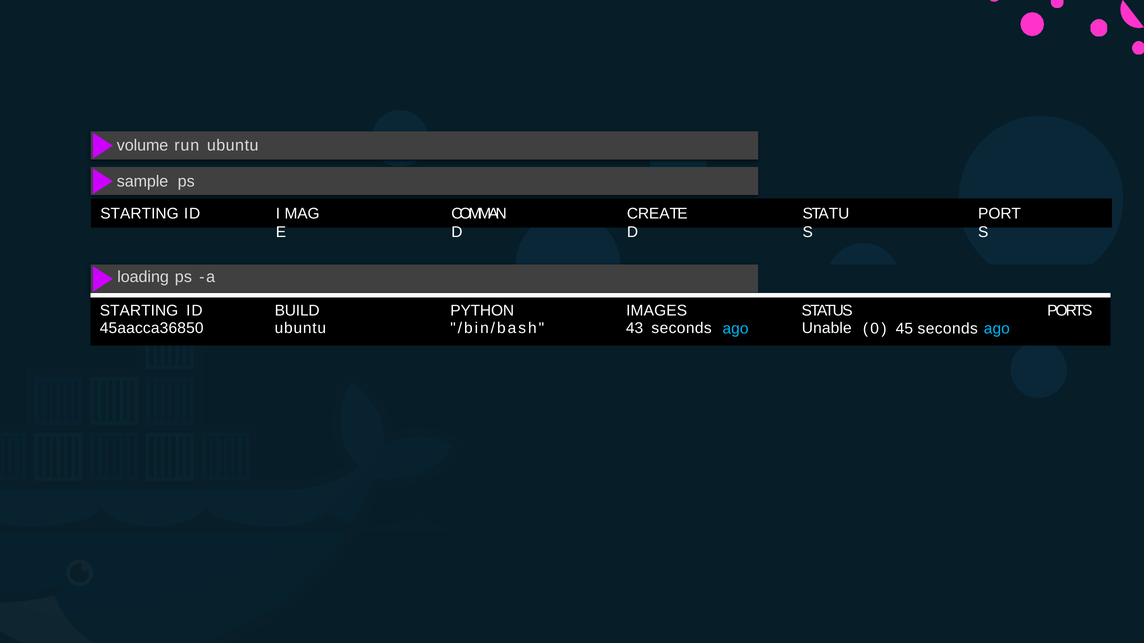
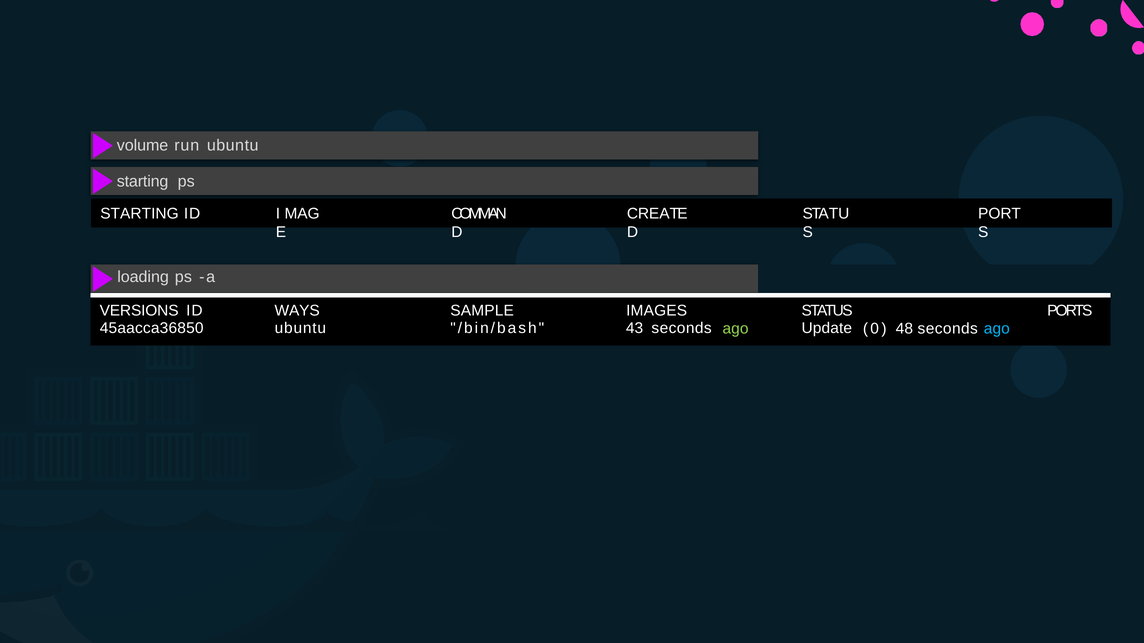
sample: sample -> starting (143, 182)
STARTING: STARTING -> VERSIONS (139, 311)
BUILD: BUILD -> WAYS (297, 311)
PYTHON: PYTHON -> SAMPLE (482, 311)
ago colour: light blue -> light green (736, 329)
Unable: Unable -> Update (827, 329)
45: 45 -> 48 (904, 329)
